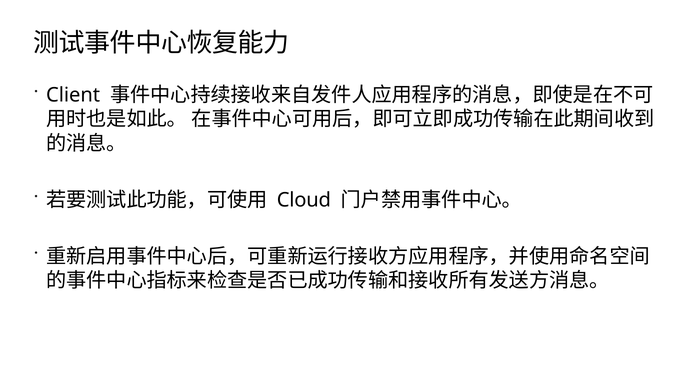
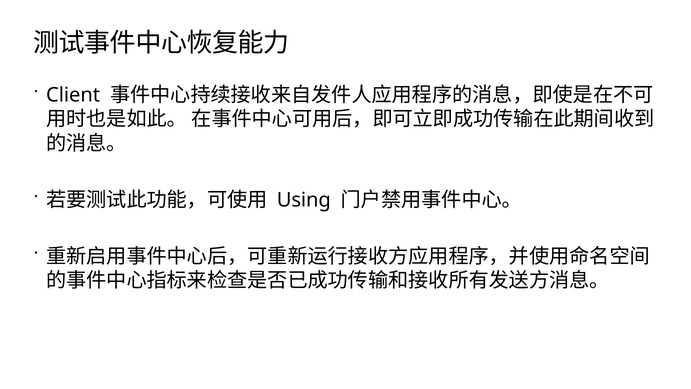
Cloud: Cloud -> Using (304, 200)
